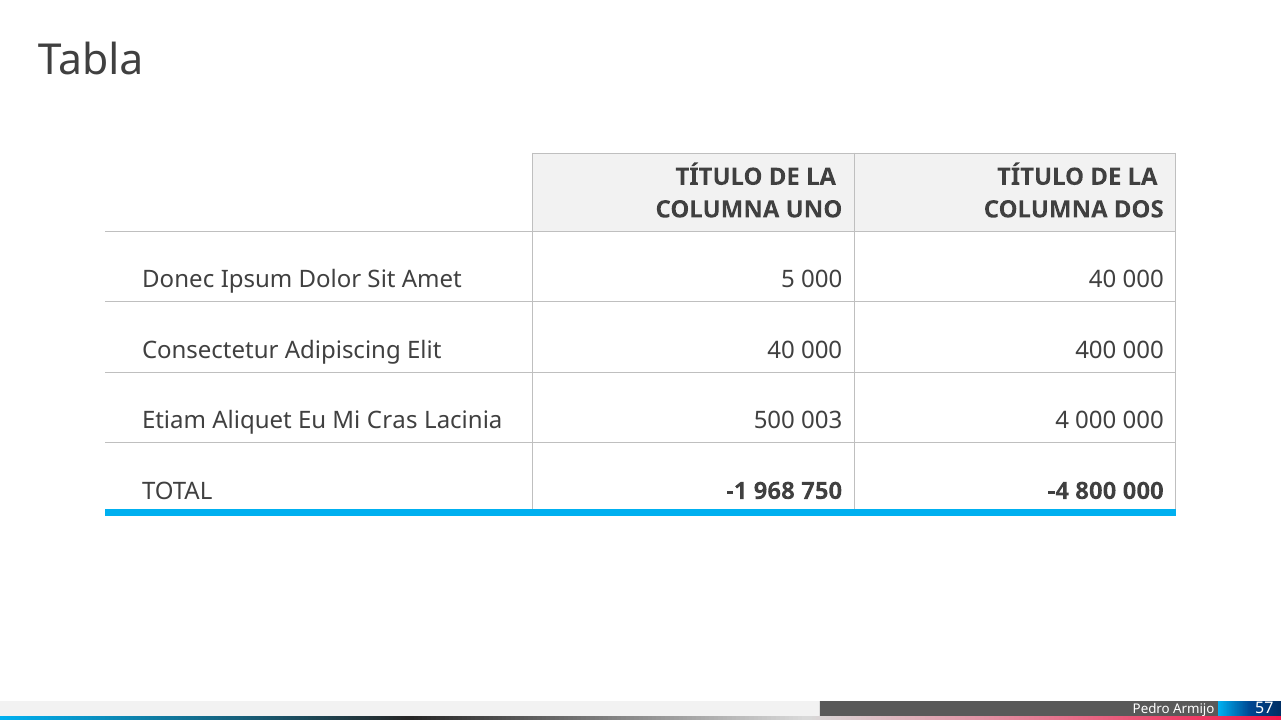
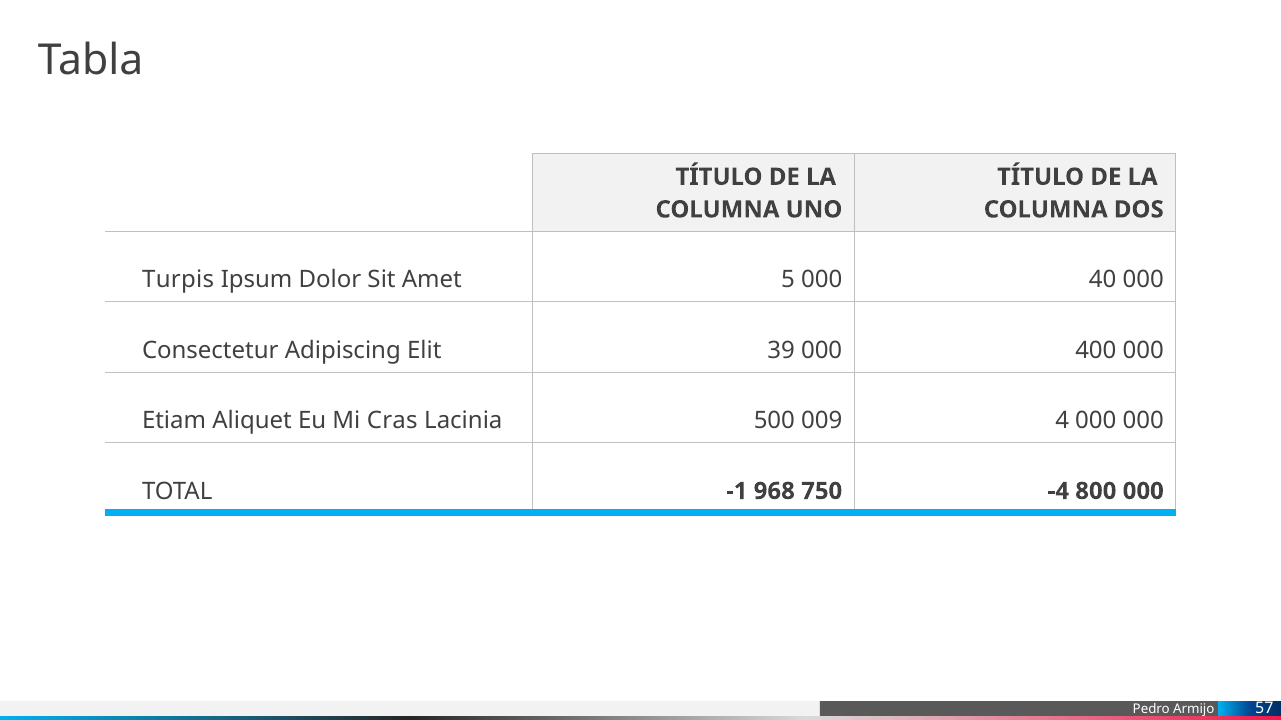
Donec: Donec -> Turpis (178, 280)
Elit 40: 40 -> 39 (781, 351)
003: 003 -> 009 (822, 421)
